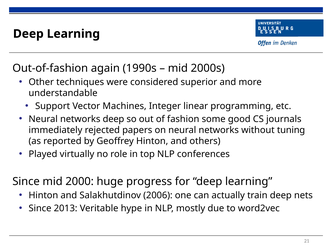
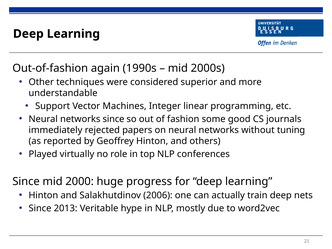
networks deep: deep -> since (113, 119)
